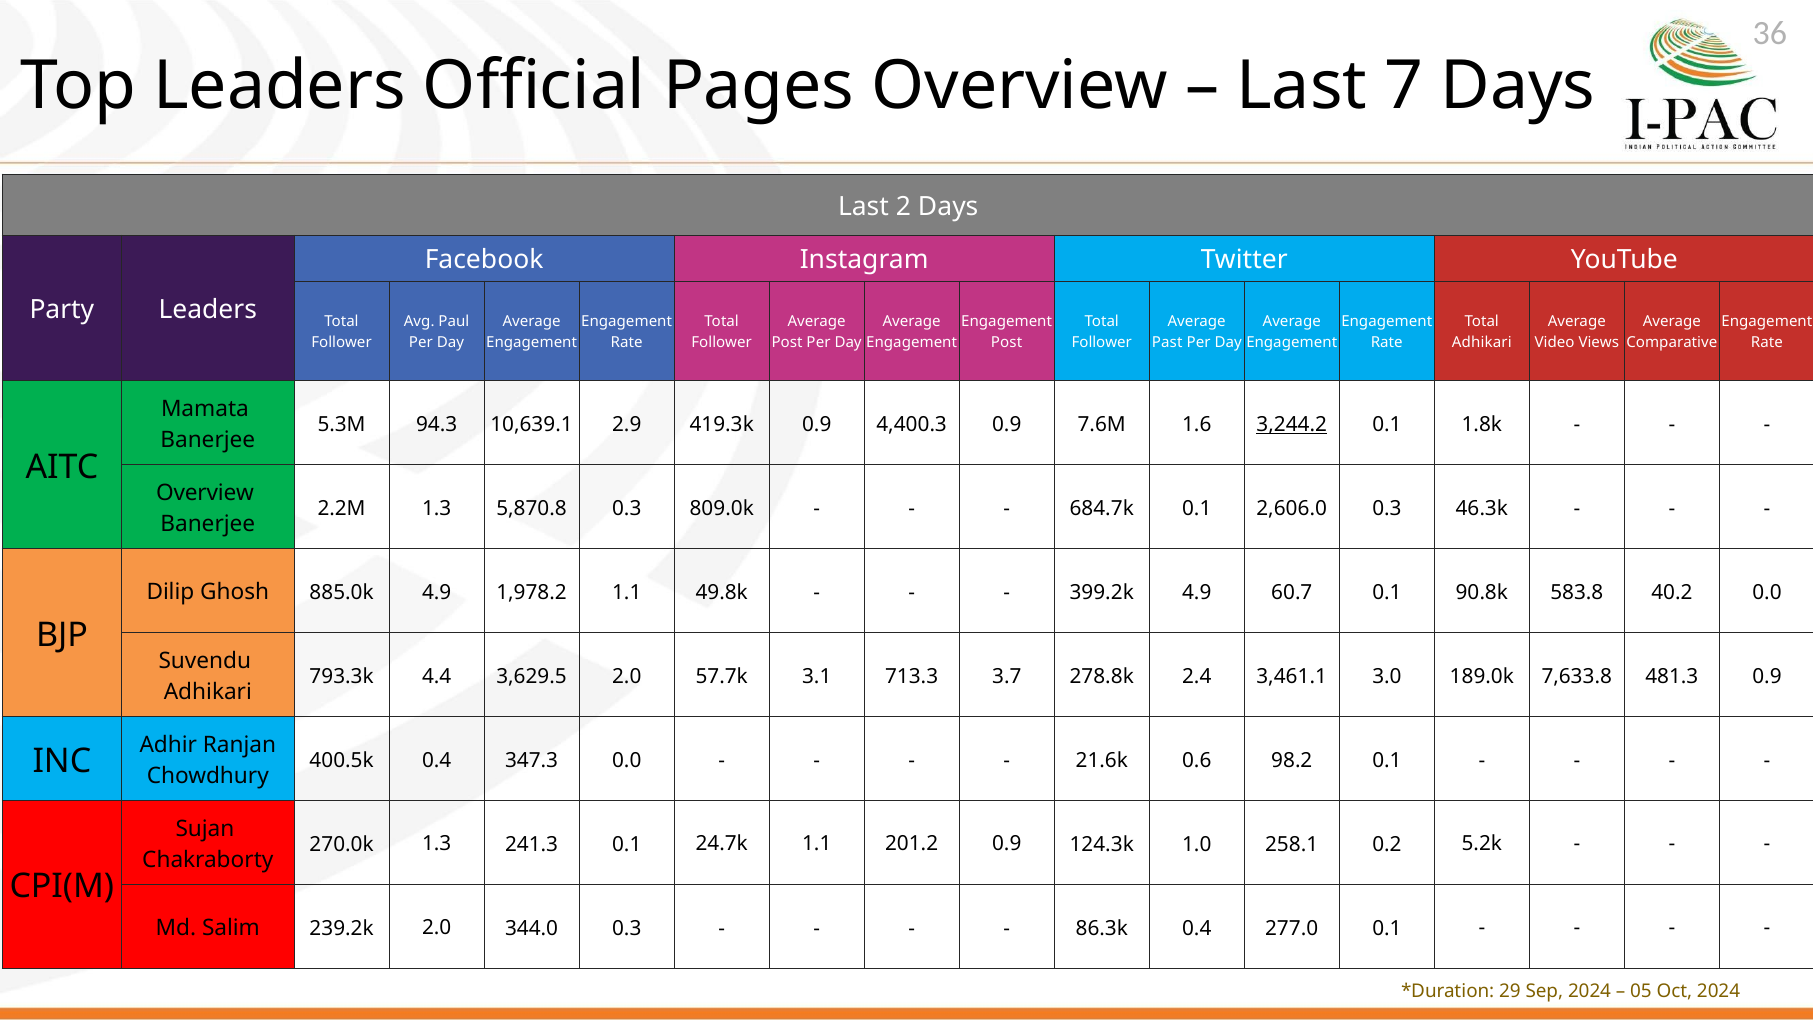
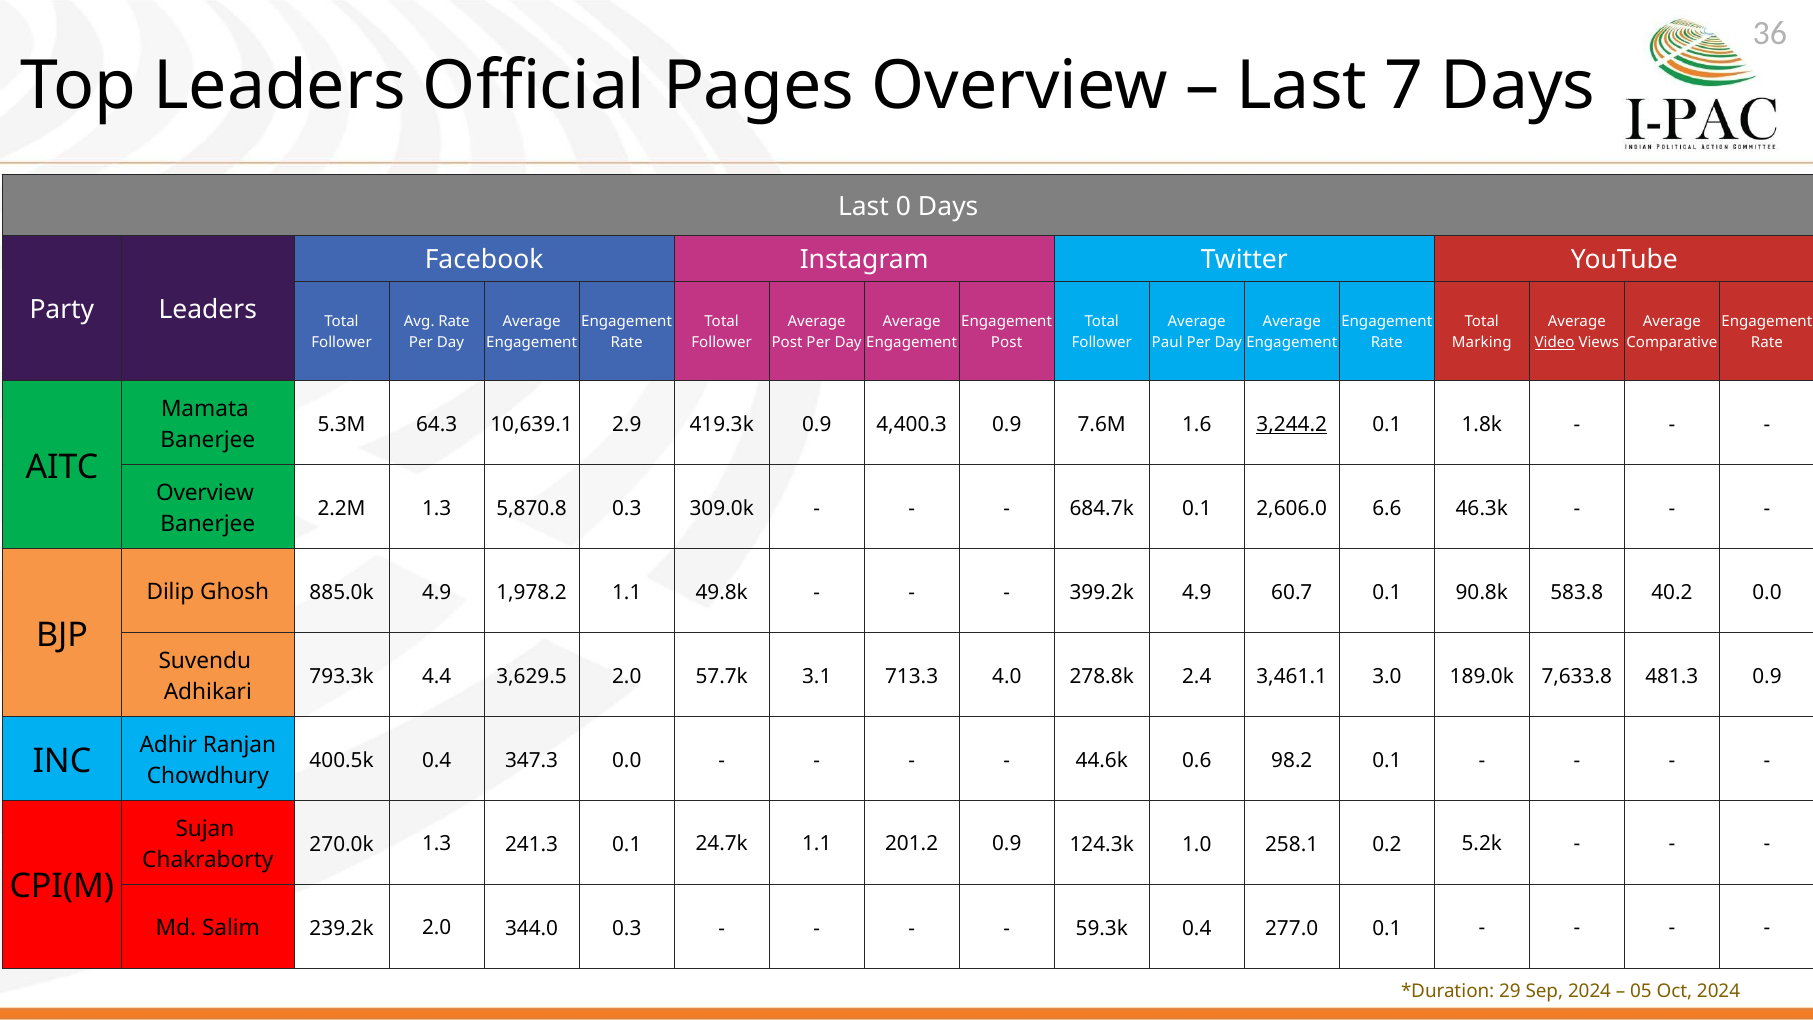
2: 2 -> 0 (904, 207)
Avg Paul: Paul -> Rate (454, 322)
Past: Past -> Paul (1167, 343)
Adhikari: Adhikari -> Marking (1482, 343)
Video underline: none -> present (1555, 343)
94.3: 94.3 -> 64.3 (437, 424)
809.0k: 809.0k -> 309.0k (722, 508)
2,606.0 0.3: 0.3 -> 6.6 (1387, 508)
3.7: 3.7 -> 4.0 (1007, 676)
21.6k: 21.6k -> 44.6k (1102, 760)
86.3k: 86.3k -> 59.3k (1102, 928)
